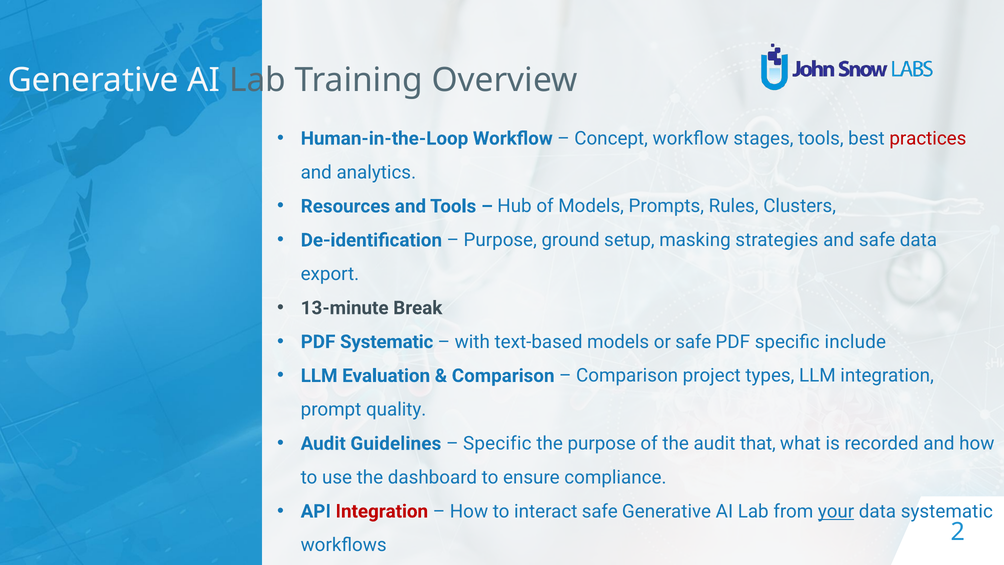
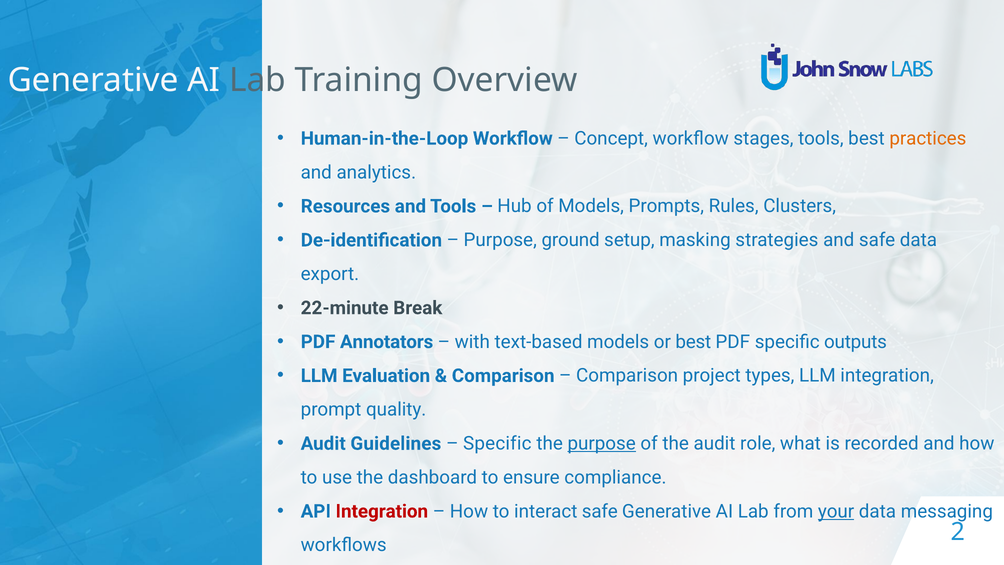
practices colour: red -> orange (928, 138)
13-minute: 13-minute -> 22-minute (345, 308)
PDF Systematic: Systematic -> Annotators (387, 342)
or safe: safe -> best (693, 342)
include: include -> outputs (855, 342)
purpose underline: none -> present (602, 443)
that: that -> role (758, 443)
data systematic: systematic -> messaging (947, 511)
